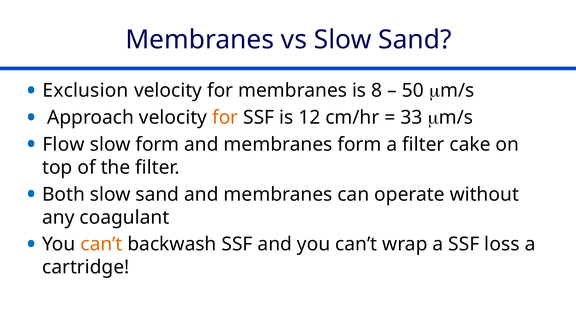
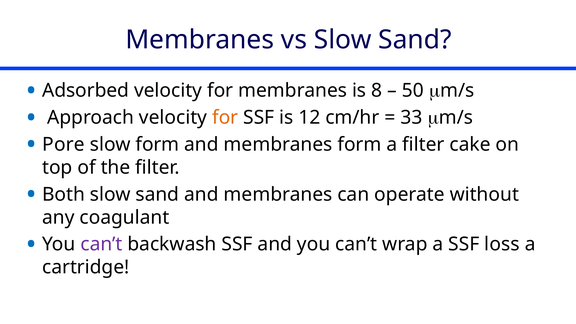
Exclusion: Exclusion -> Adsorbed (86, 91)
Flow: Flow -> Pore (63, 144)
can’t colour: orange -> purple (102, 244)
